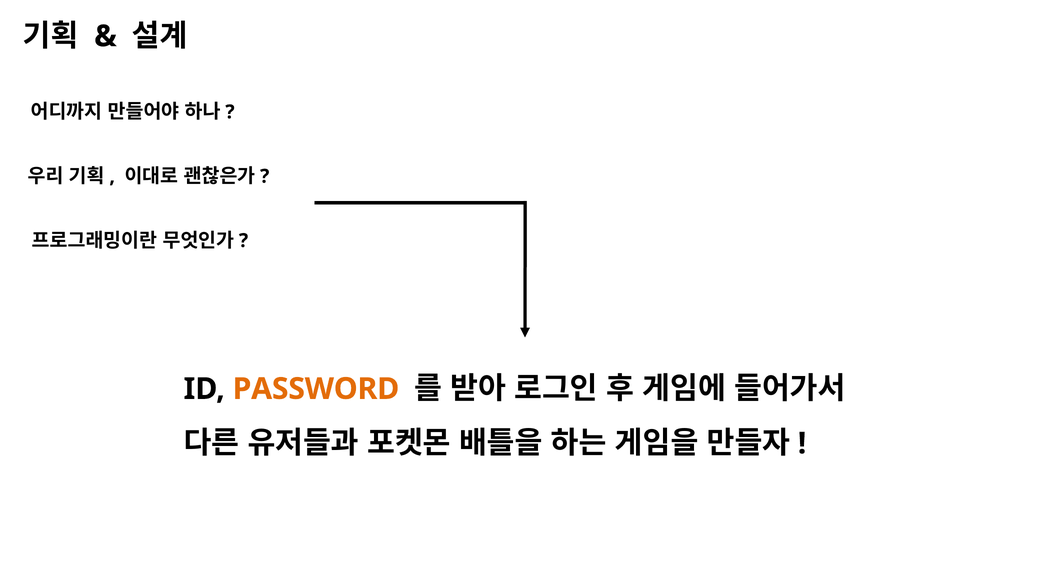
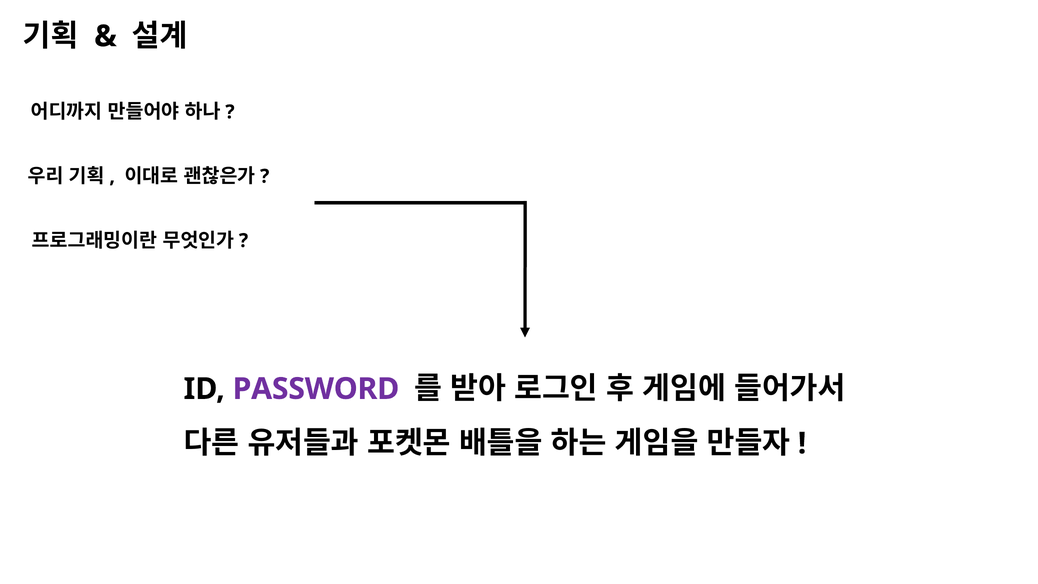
PASSWORD colour: orange -> purple (316, 389)
